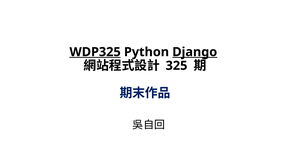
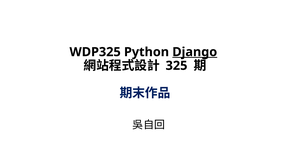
WDP325 underline: present -> none (95, 52)
